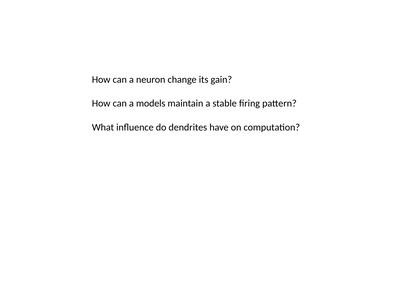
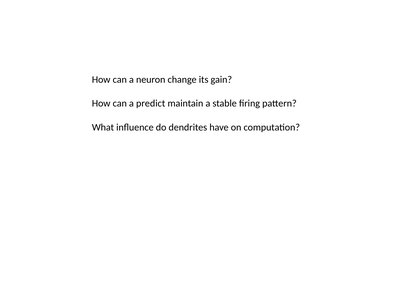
models: models -> predict (151, 104)
